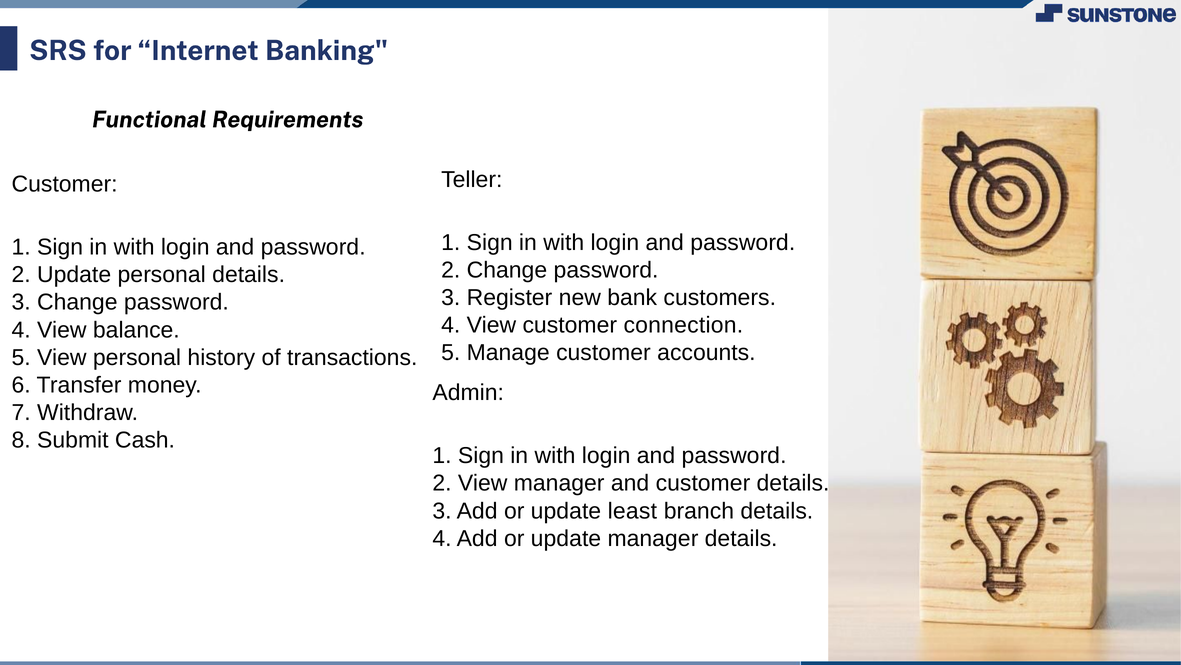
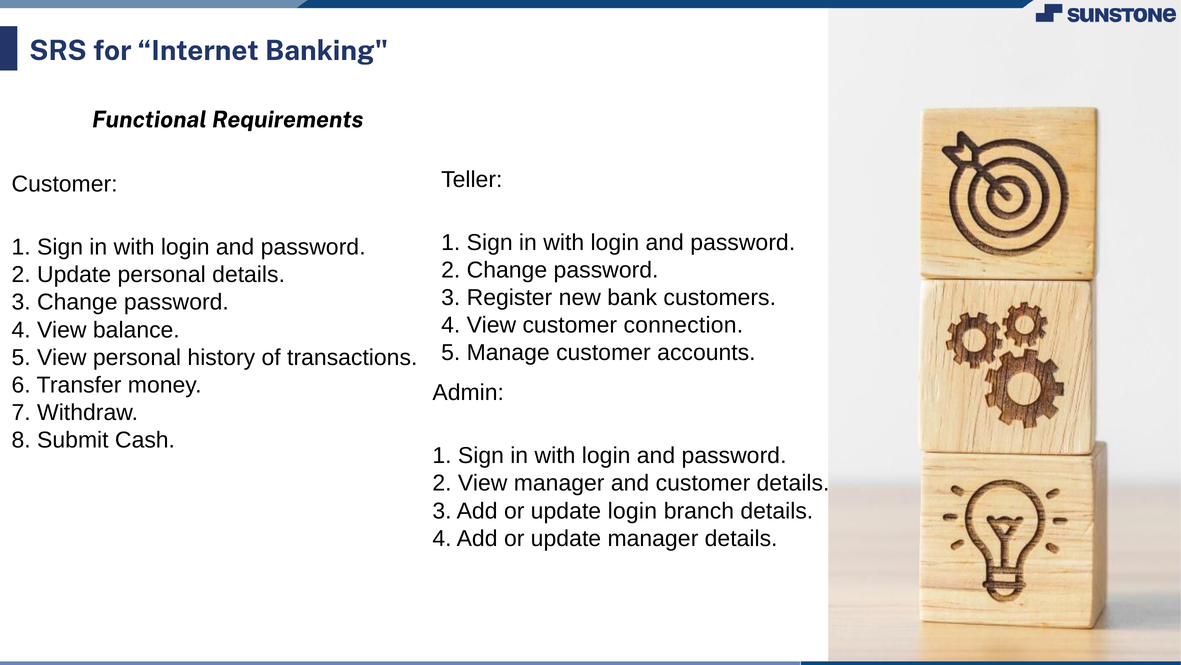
update least: least -> login (632, 510)
